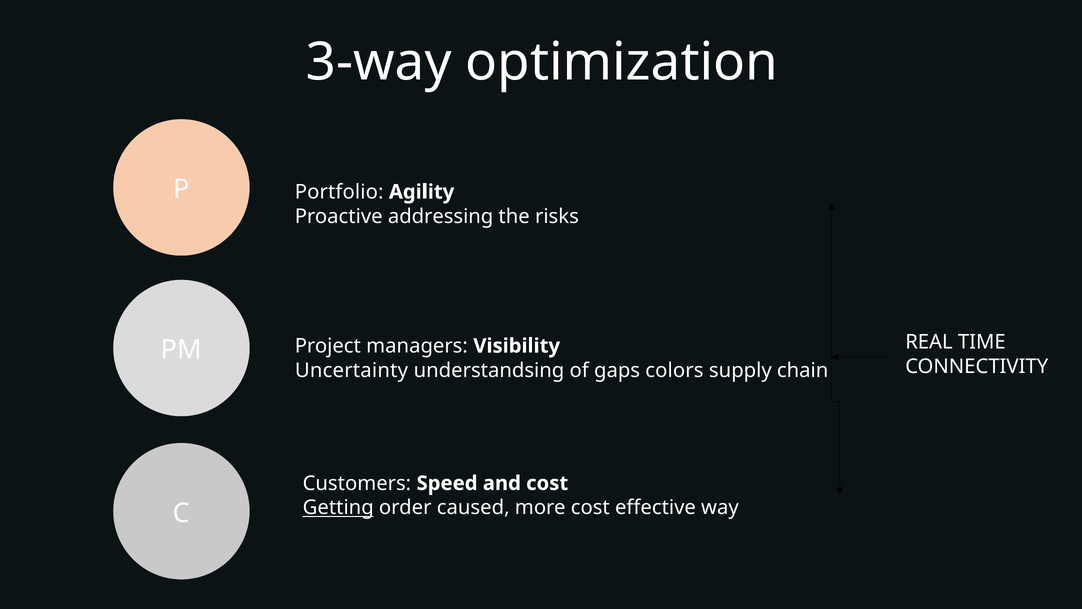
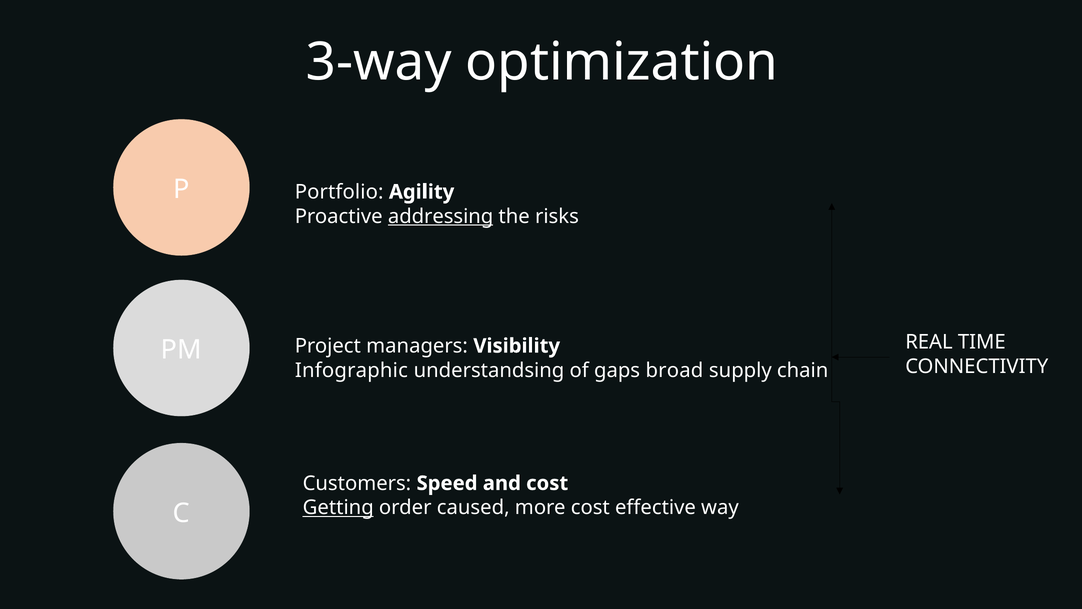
addressing underline: none -> present (441, 216)
Uncertainty: Uncertainty -> Infographic (351, 370)
colors: colors -> broad (674, 370)
